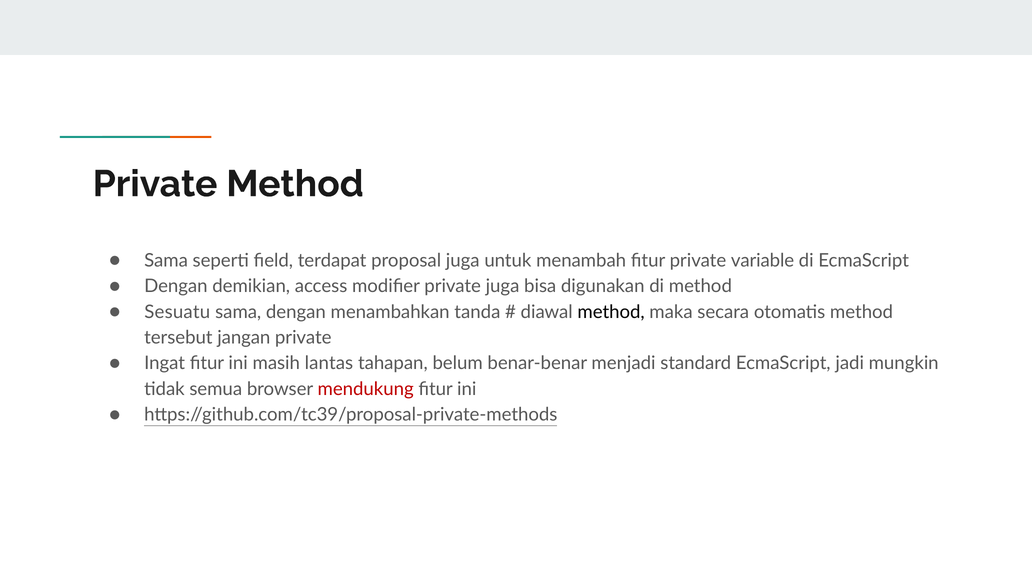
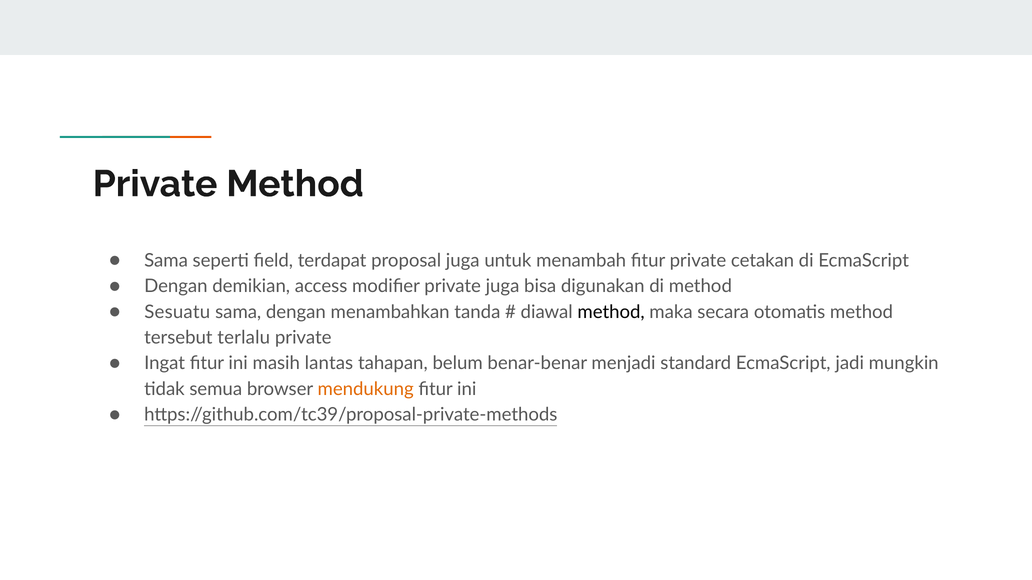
variable: variable -> cetakan (763, 261)
jangan: jangan -> terlalu (244, 338)
mendukung colour: red -> orange (366, 389)
